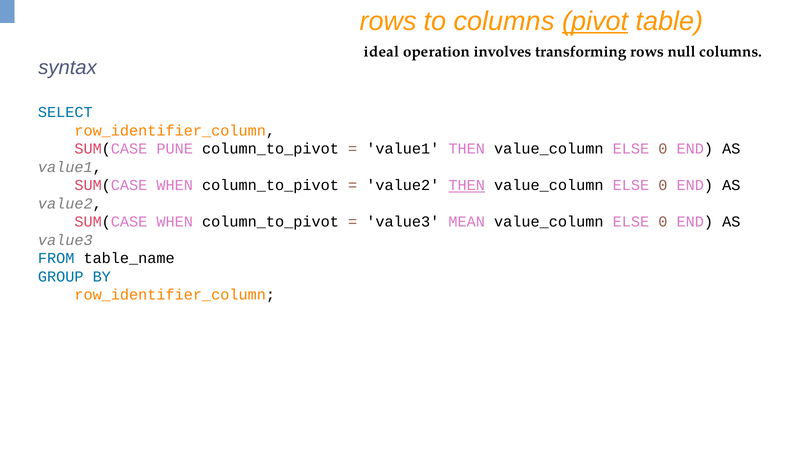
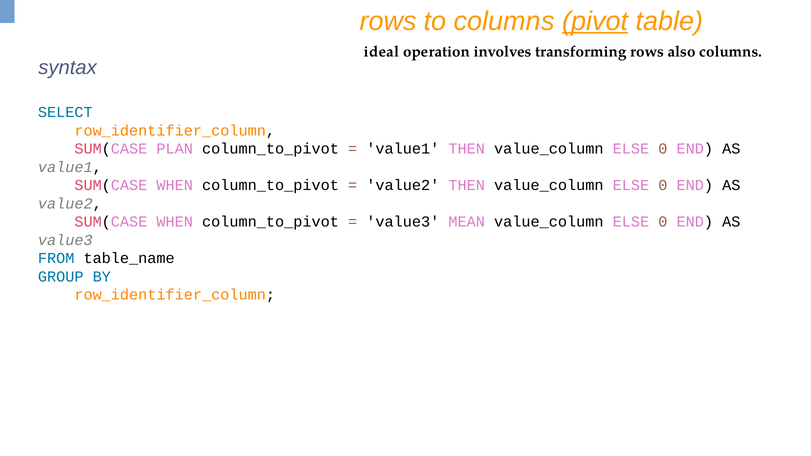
null: null -> also (682, 52)
PUNE: PUNE -> PLAN (175, 149)
THEN underline: present -> none (467, 185)
